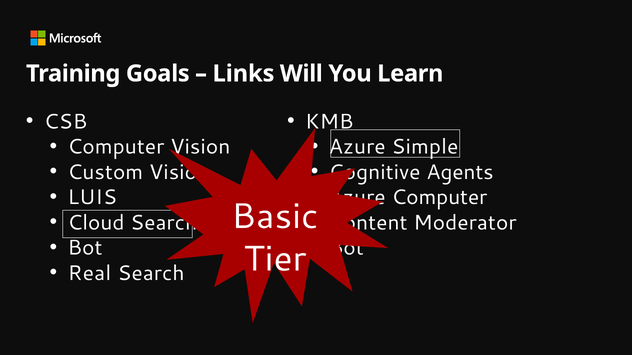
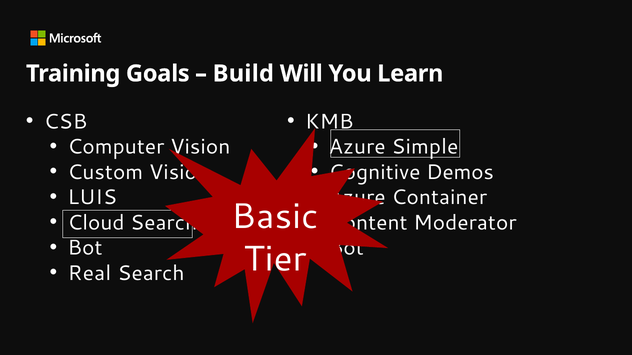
Links: Links -> Build (243, 74)
Agents: Agents -> Demos (460, 172)
Computer: Computer -> Container (439, 198)
